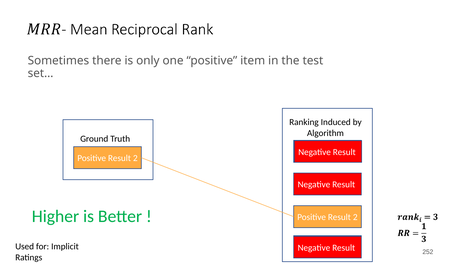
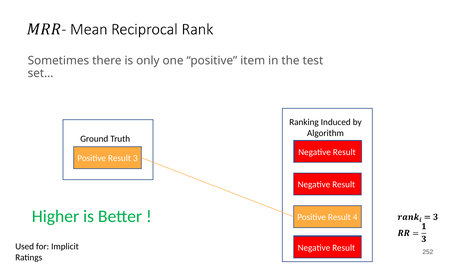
2: 2 -> 3 (135, 158)
2: 2 -> 4 (355, 217)
